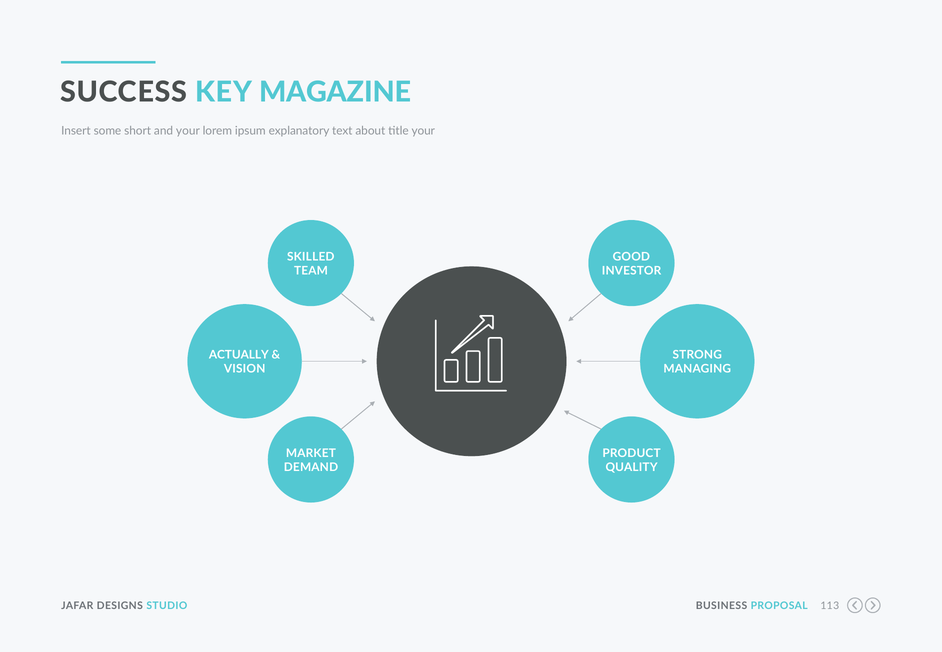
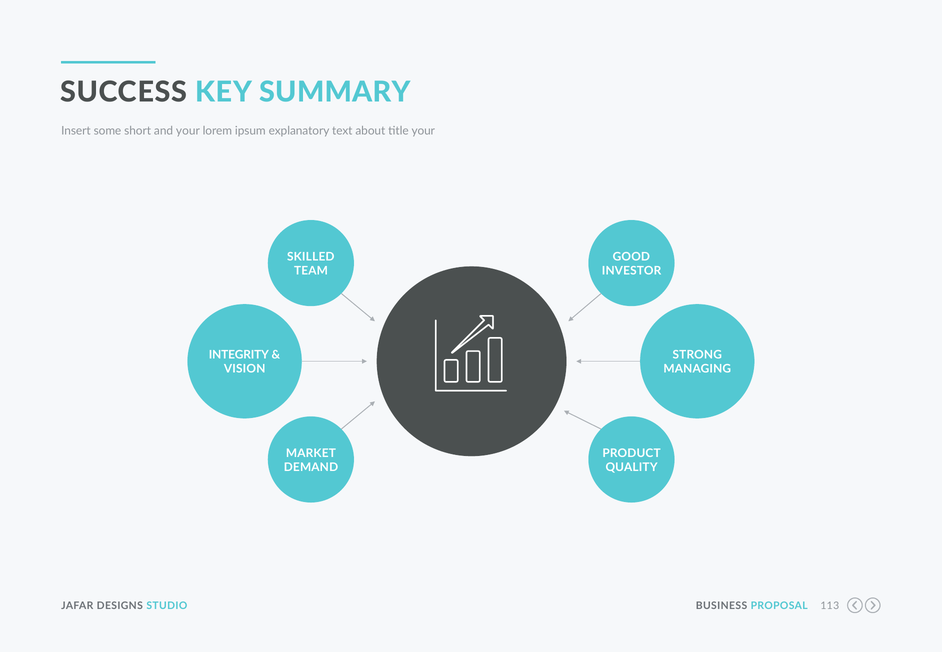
MAGAZINE: MAGAZINE -> SUMMARY (335, 92)
ACTUALLY: ACTUALLY -> INTEGRITY (239, 355)
